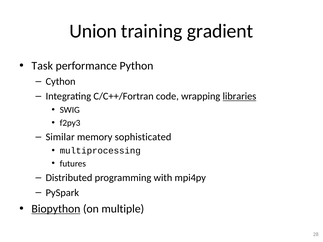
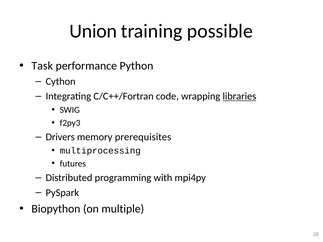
gradient: gradient -> possible (220, 31)
Similar: Similar -> Drivers (60, 137)
sophisticated: sophisticated -> prerequisites (143, 137)
Biopython underline: present -> none (56, 209)
